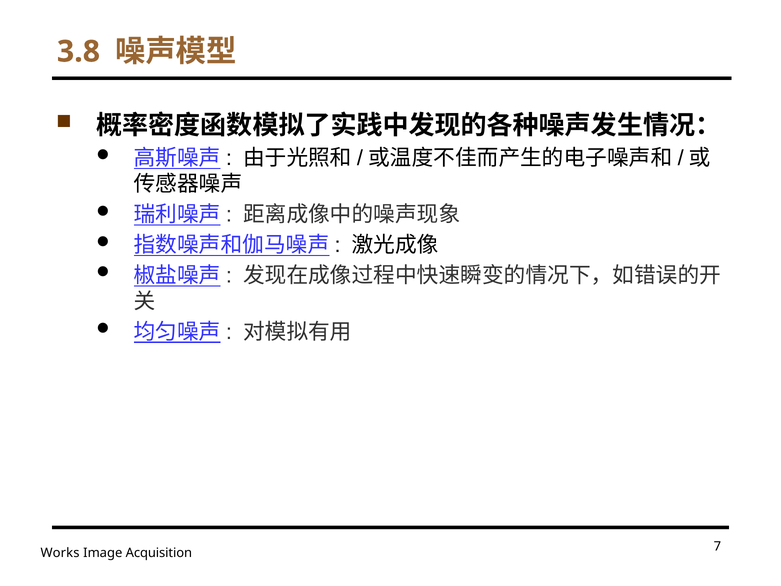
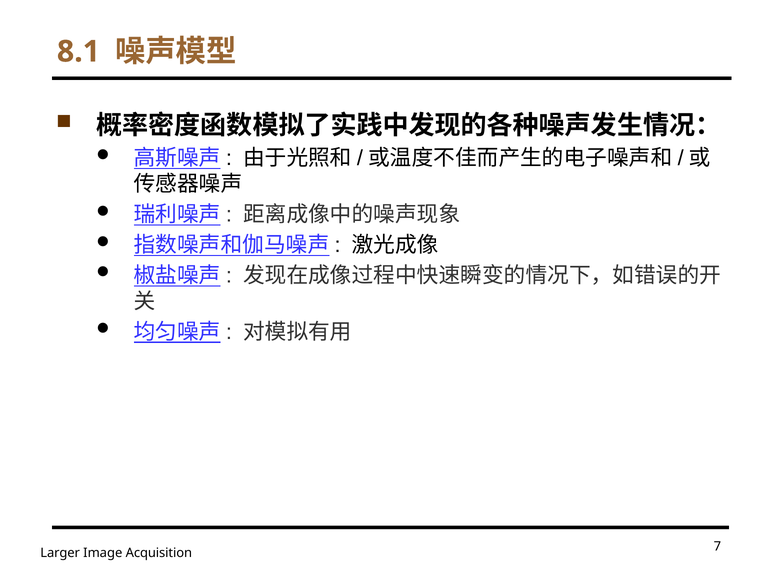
3.8: 3.8 -> 8.1 (78, 52)
Works: Works -> Larger (60, 553)
